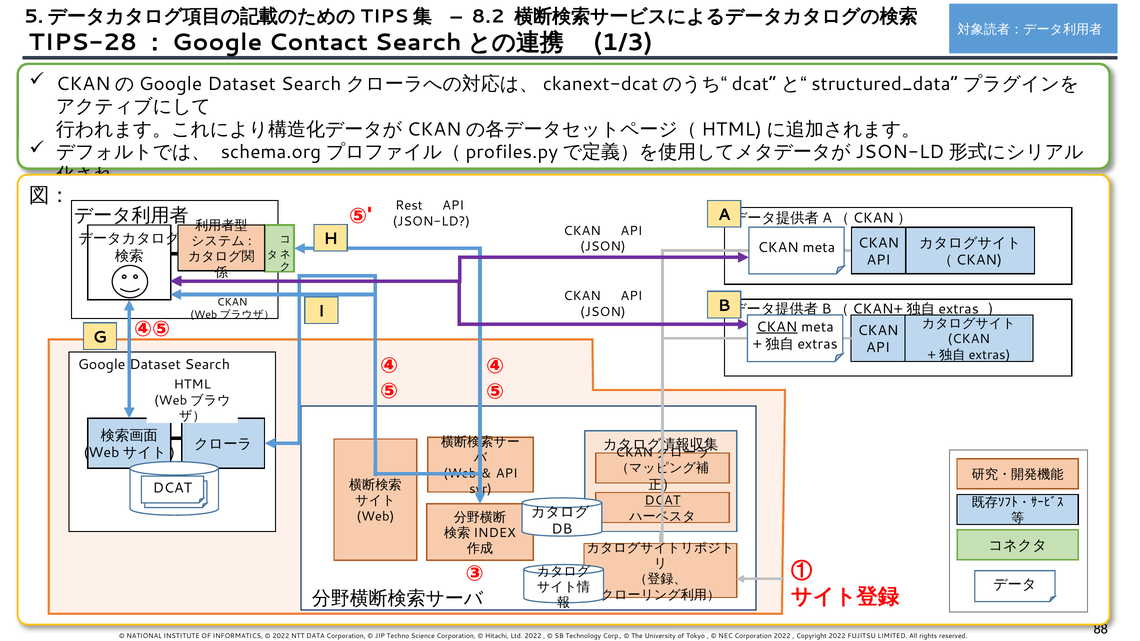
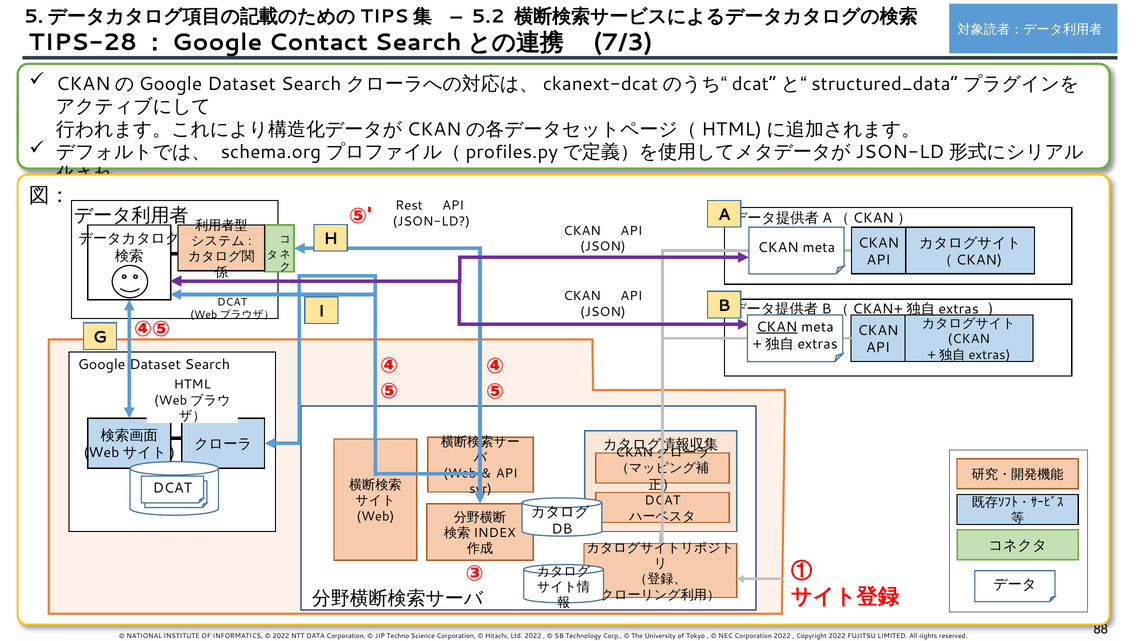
8.2: 8.2 -> 5.2 (488, 16)
1/3: 1/3 -> 7/3 (623, 42)
CKAN: CKAN -> DCAT (232, 302)
DCAT underline: present -> none (662, 501)
